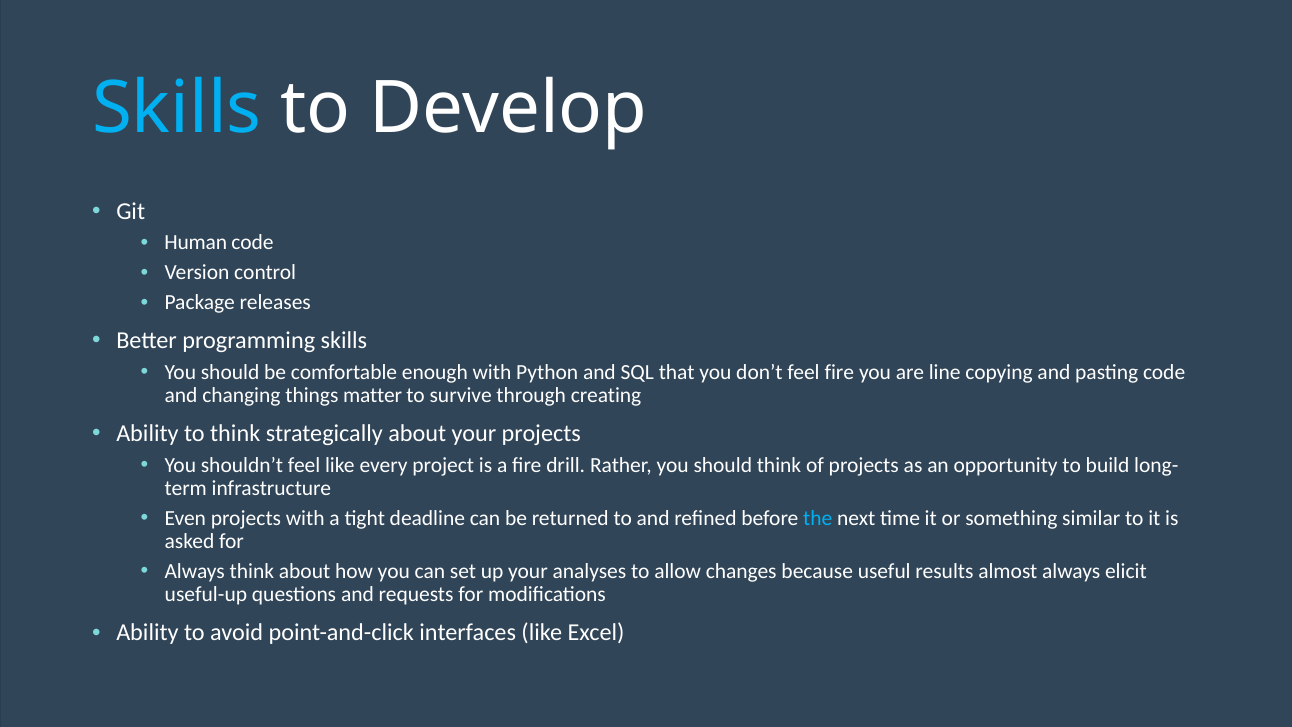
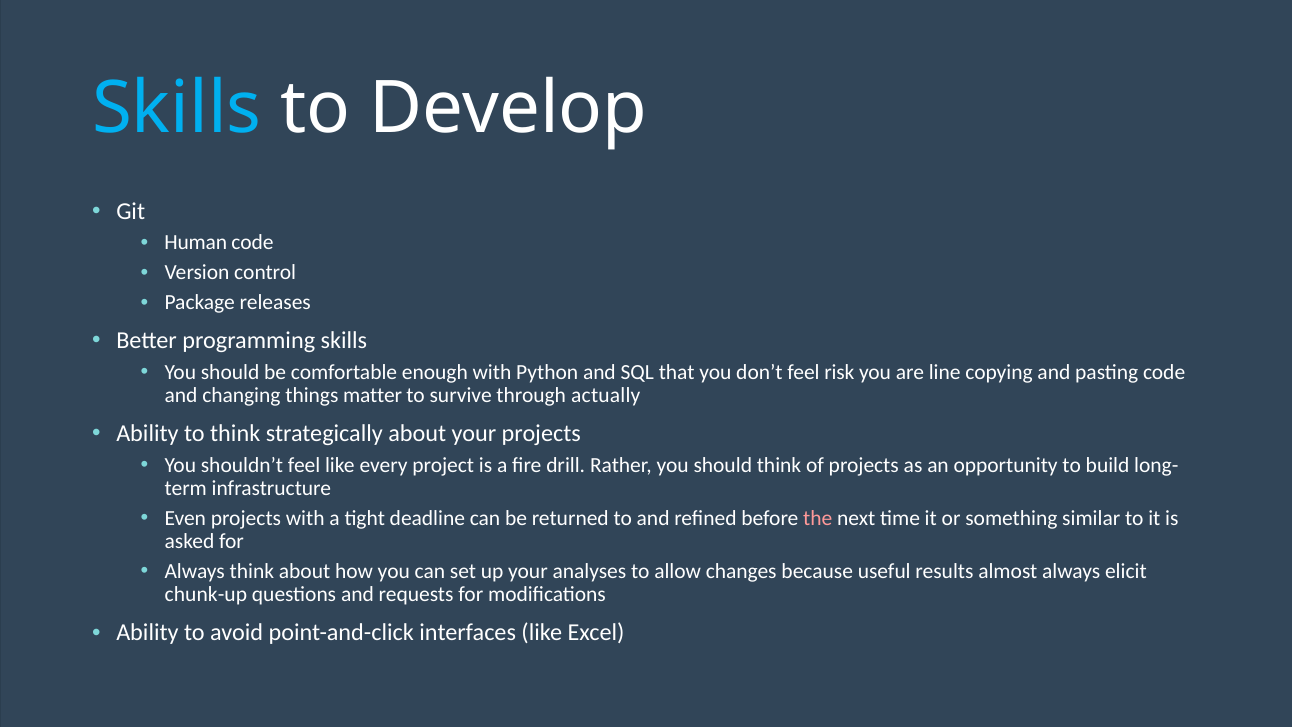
feel fire: fire -> risk (839, 372)
creating: creating -> actually (606, 395)
the colour: light blue -> pink (818, 518)
useful-up: useful-up -> chunk-up (206, 595)
